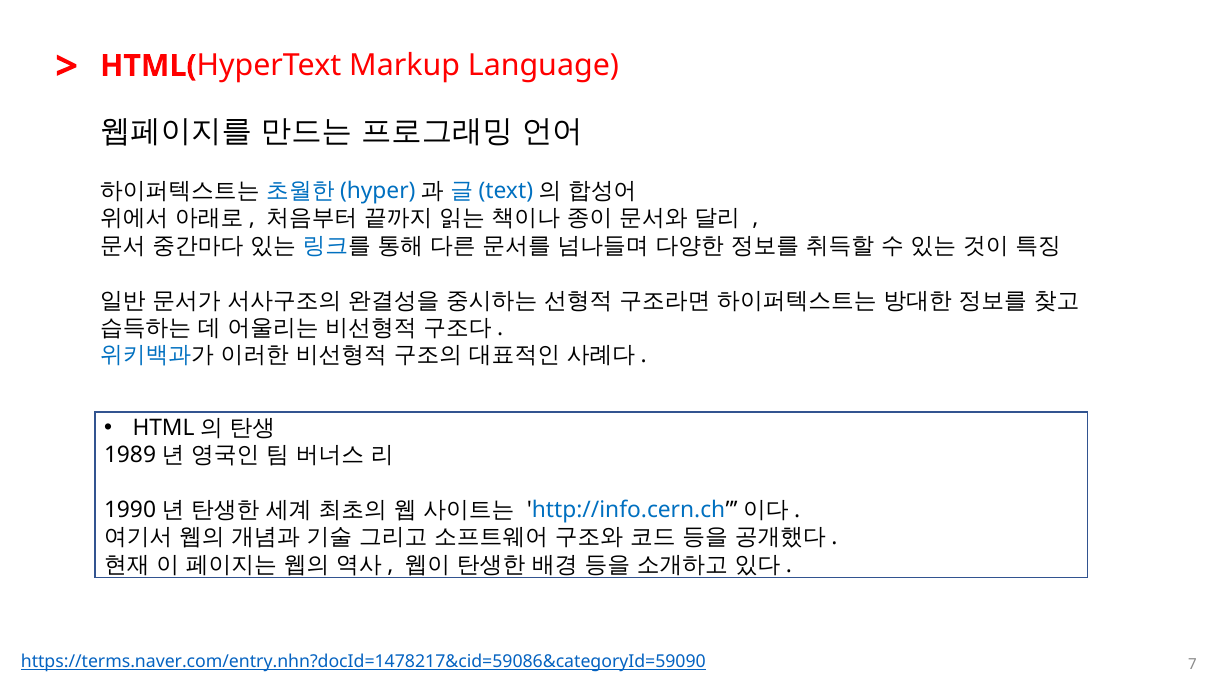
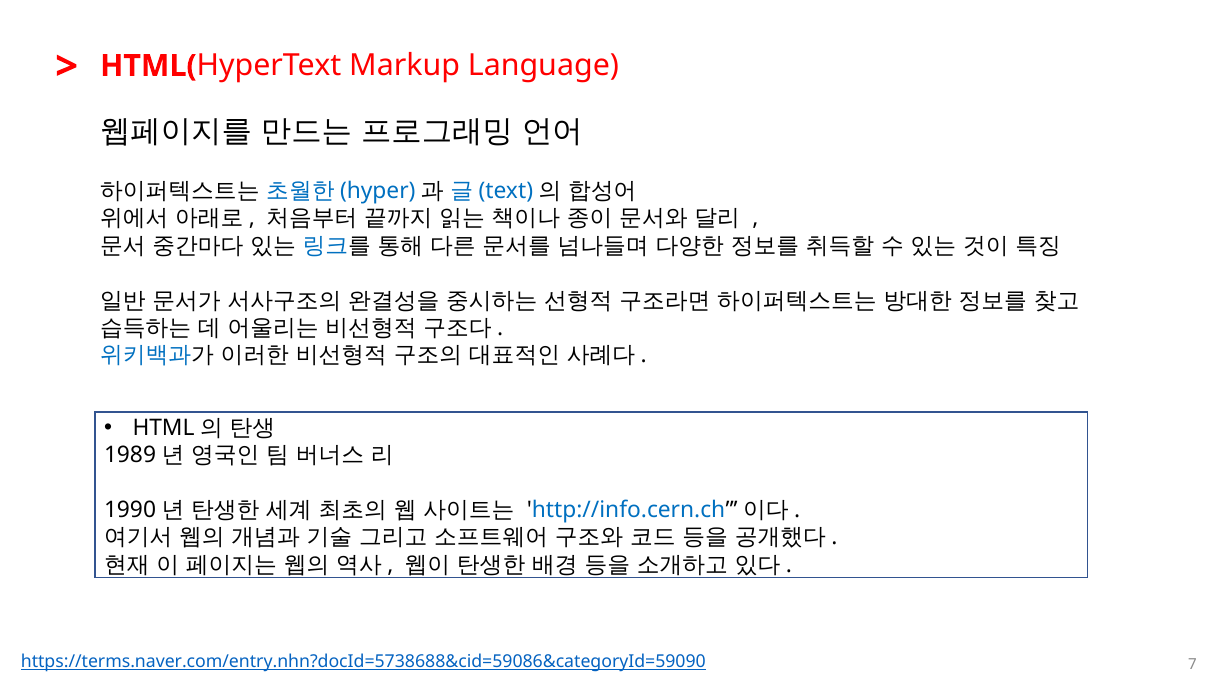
https://terms.naver.com/entry.nhn?docId=1478217&cid=59086&categoryId=59090: https://terms.naver.com/entry.nhn?docId=1478217&cid=59086&categoryId=59090 -> https://terms.naver.com/entry.nhn?docId=5738688&cid=59086&categoryId=59090 (363, 661)
